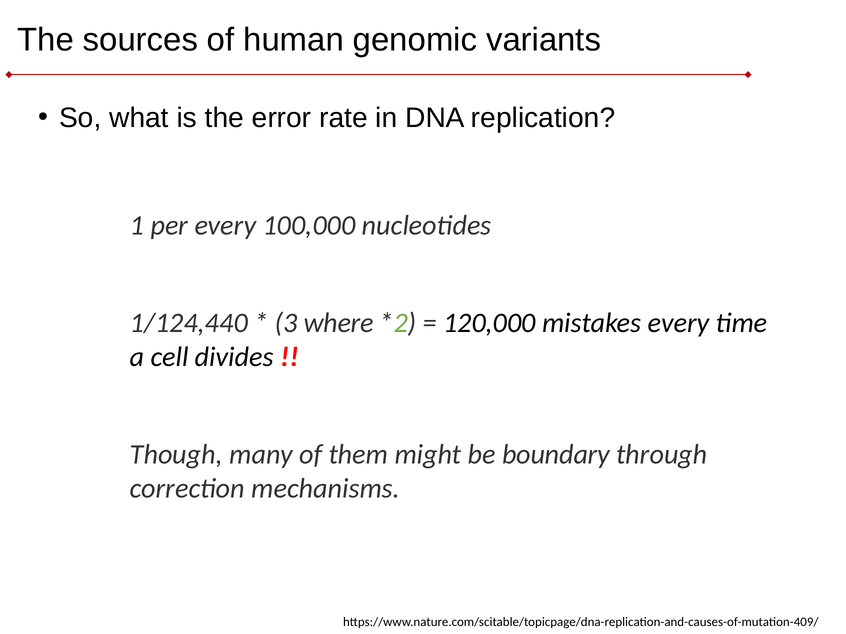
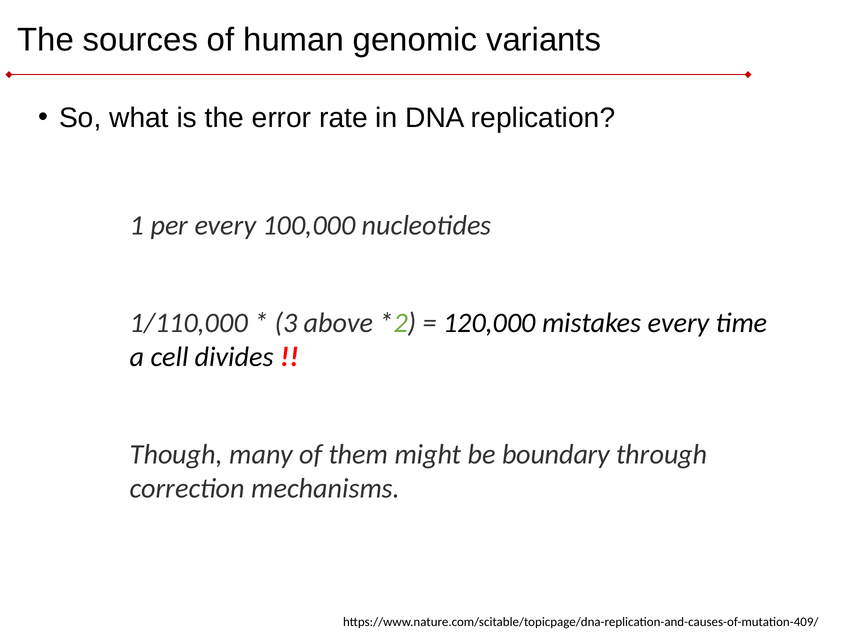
1/124,440: 1/124,440 -> 1/110,000 (189, 323)
where: where -> above (338, 323)
